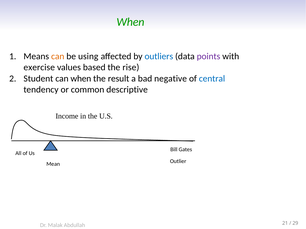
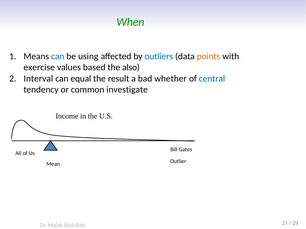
can colour: orange -> blue (58, 56)
points colour: purple -> orange (209, 56)
rise: rise -> also (131, 68)
Student: Student -> Interval (38, 79)
can when: when -> equal (81, 79)
negative: negative -> whether (171, 79)
descriptive: descriptive -> investigate (127, 90)
